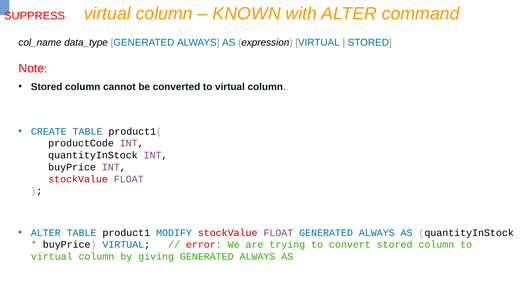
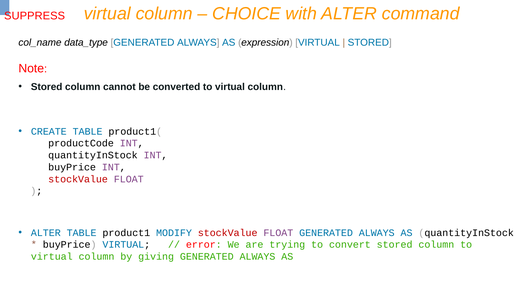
KNOWN: KNOWN -> CHOICE (247, 14)
